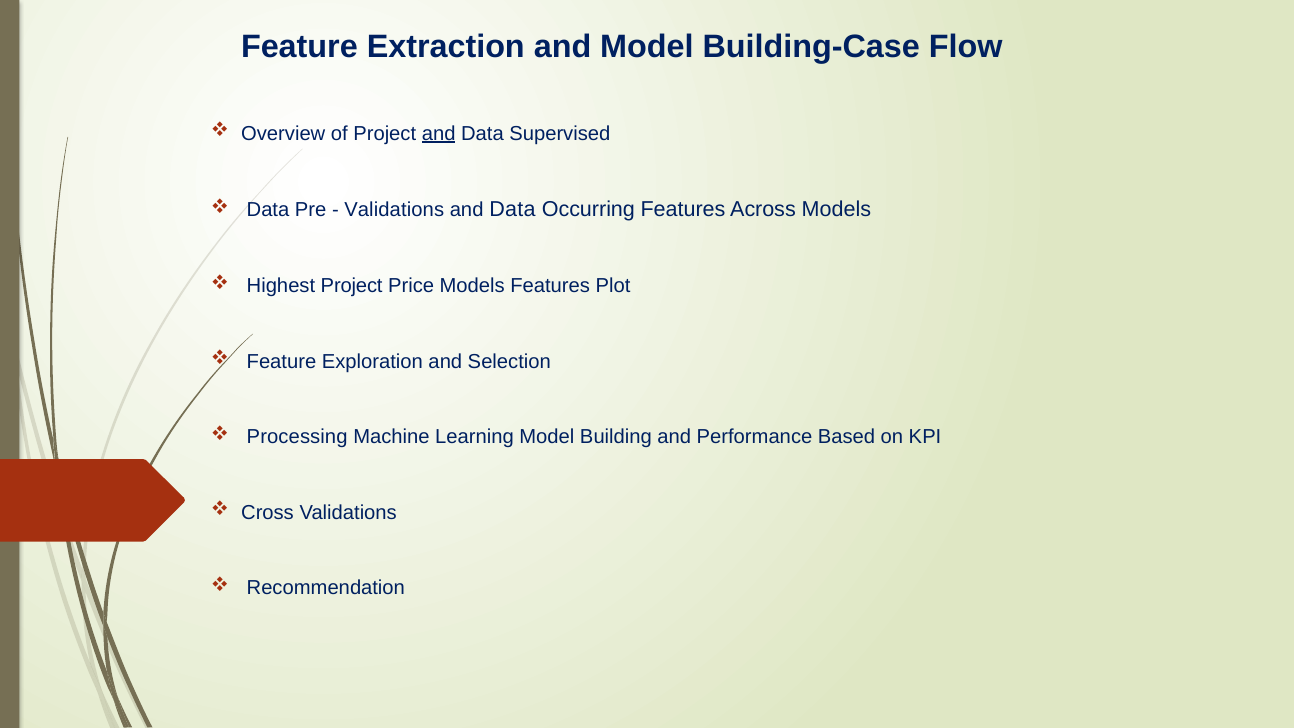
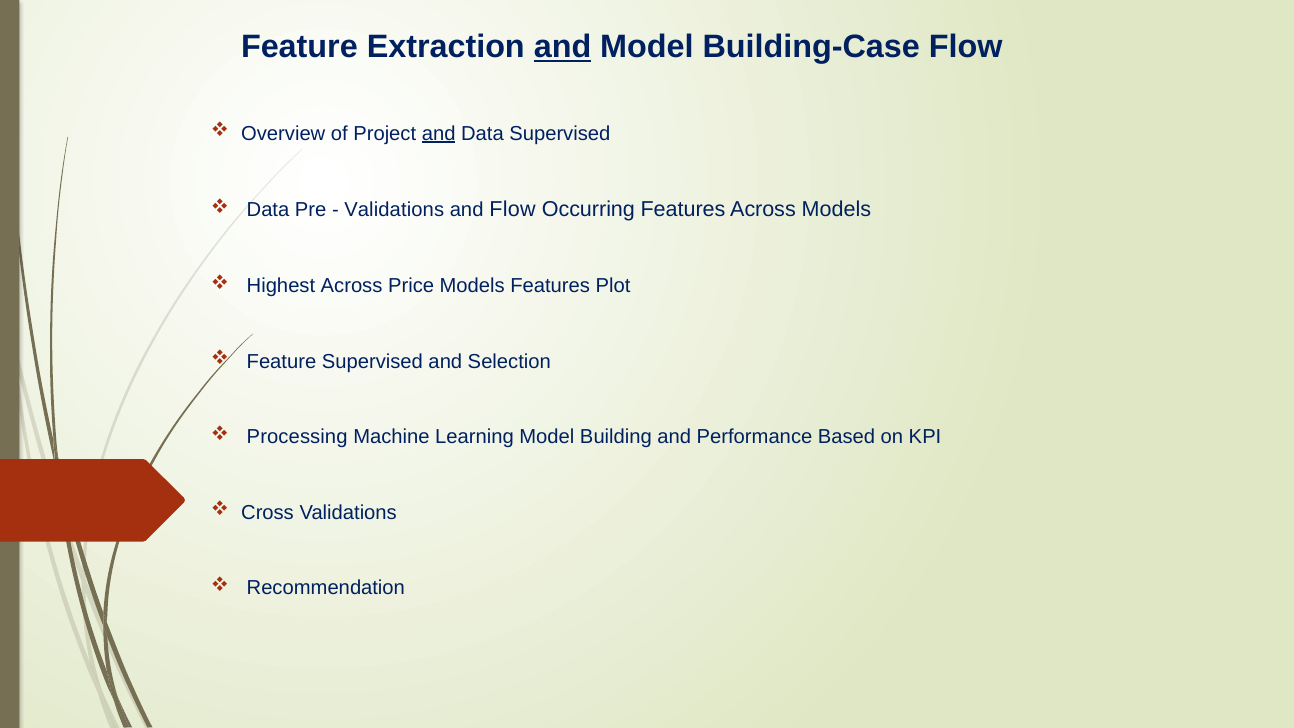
and underline: none -> present (563, 47)
Data: Data -> Flow (513, 210)
Highest Project: Project -> Across (352, 286)
Feature Exploration: Exploration -> Supervised (372, 361)
